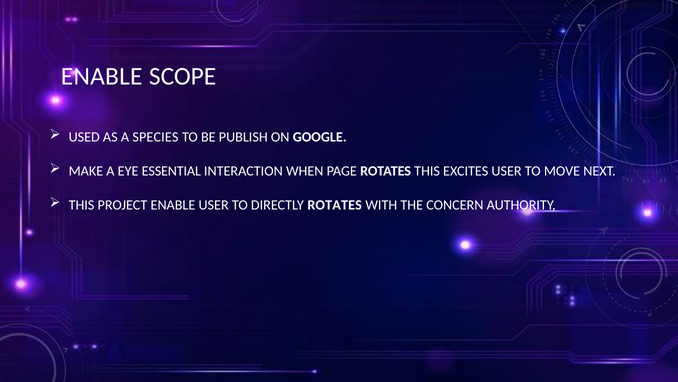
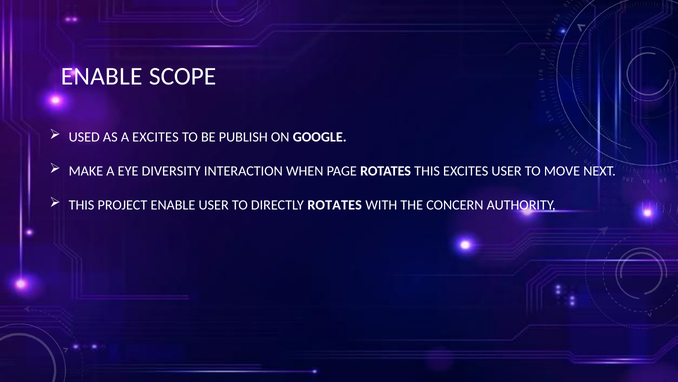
A SPECIES: SPECIES -> EXCITES (155, 137)
ESSENTIAL: ESSENTIAL -> DIVERSITY (171, 171)
